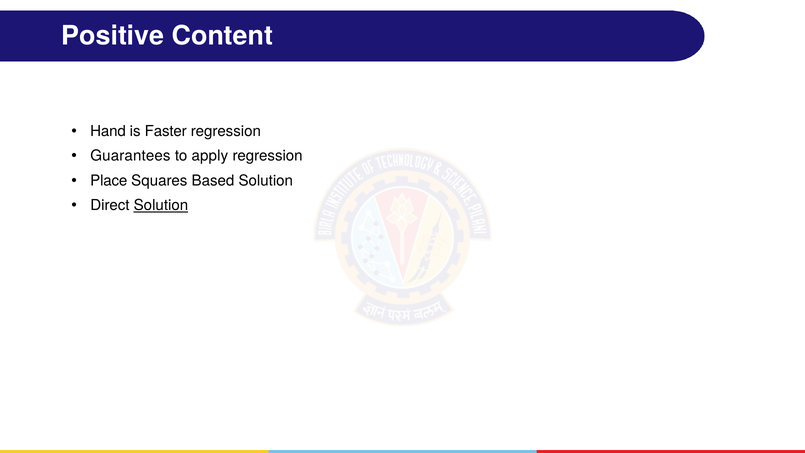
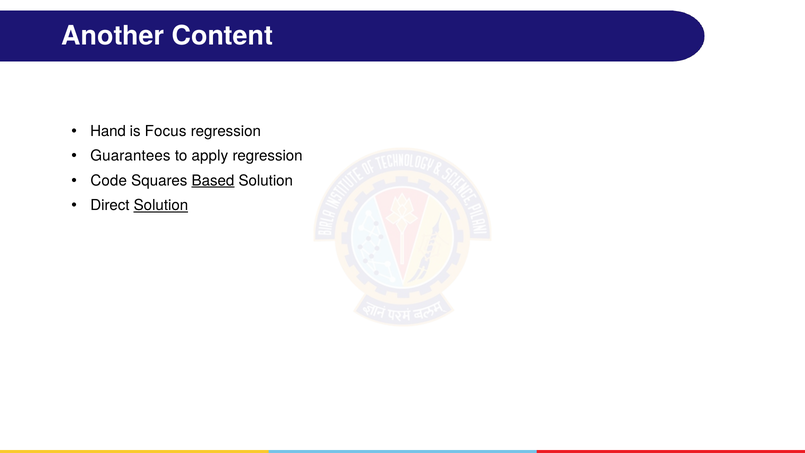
Positive: Positive -> Another (113, 36)
Faster: Faster -> Focus (166, 131)
Place: Place -> Code (109, 181)
Based underline: none -> present (213, 181)
